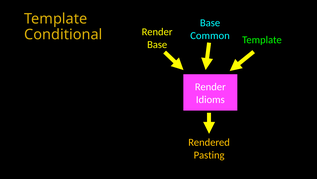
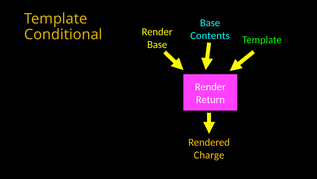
Common: Common -> Contents (210, 35)
Idioms: Idioms -> Return (210, 99)
Pasting: Pasting -> Charge (209, 155)
